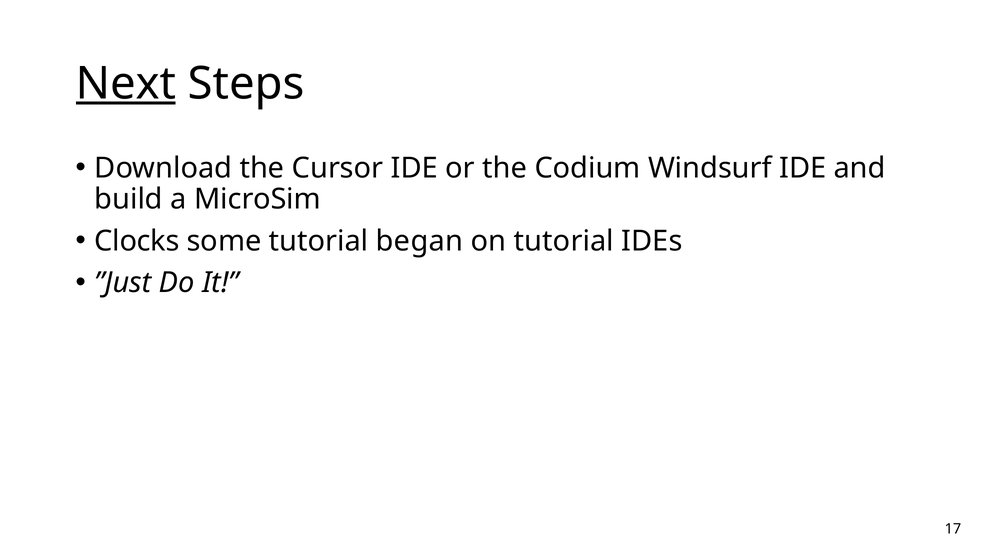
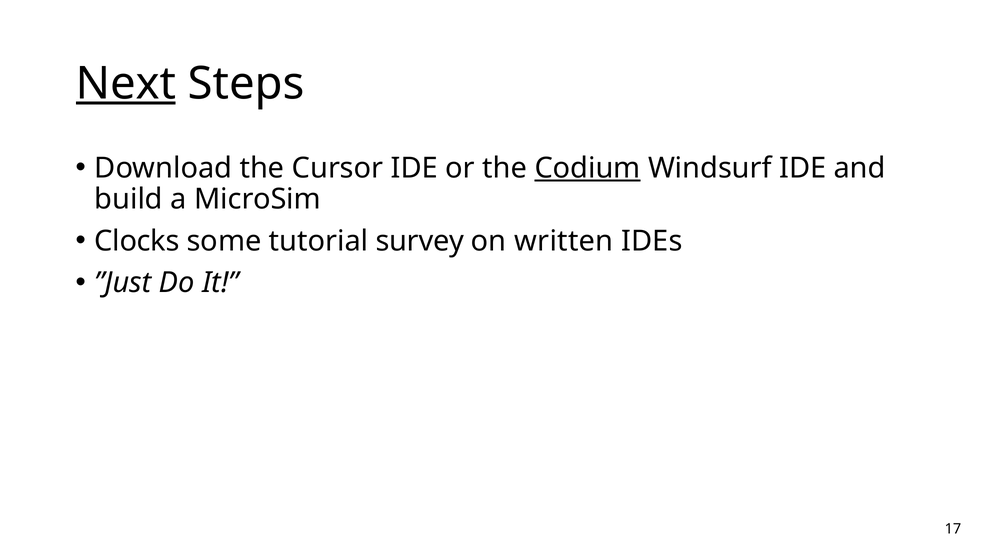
Codium underline: none -> present (588, 168)
began: began -> survey (420, 241)
on tutorial: tutorial -> written (564, 241)
